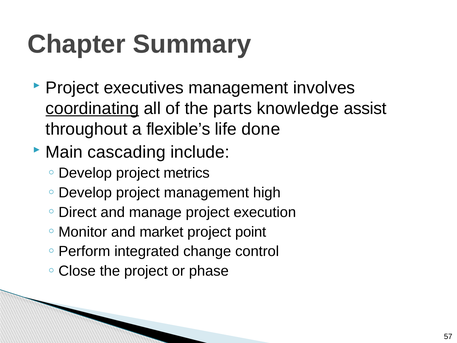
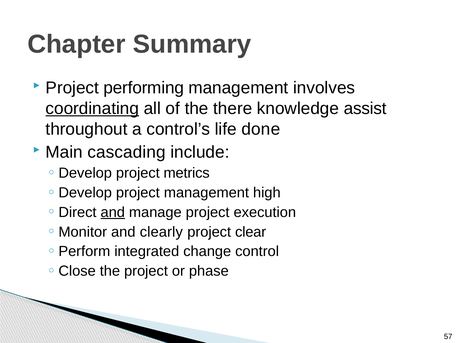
executives: executives -> performing (144, 88)
parts: parts -> there (233, 108)
flexible’s: flexible’s -> control’s (178, 129)
and underline: none -> present (113, 212)
market: market -> clearly (161, 232)
point: point -> clear (251, 232)
